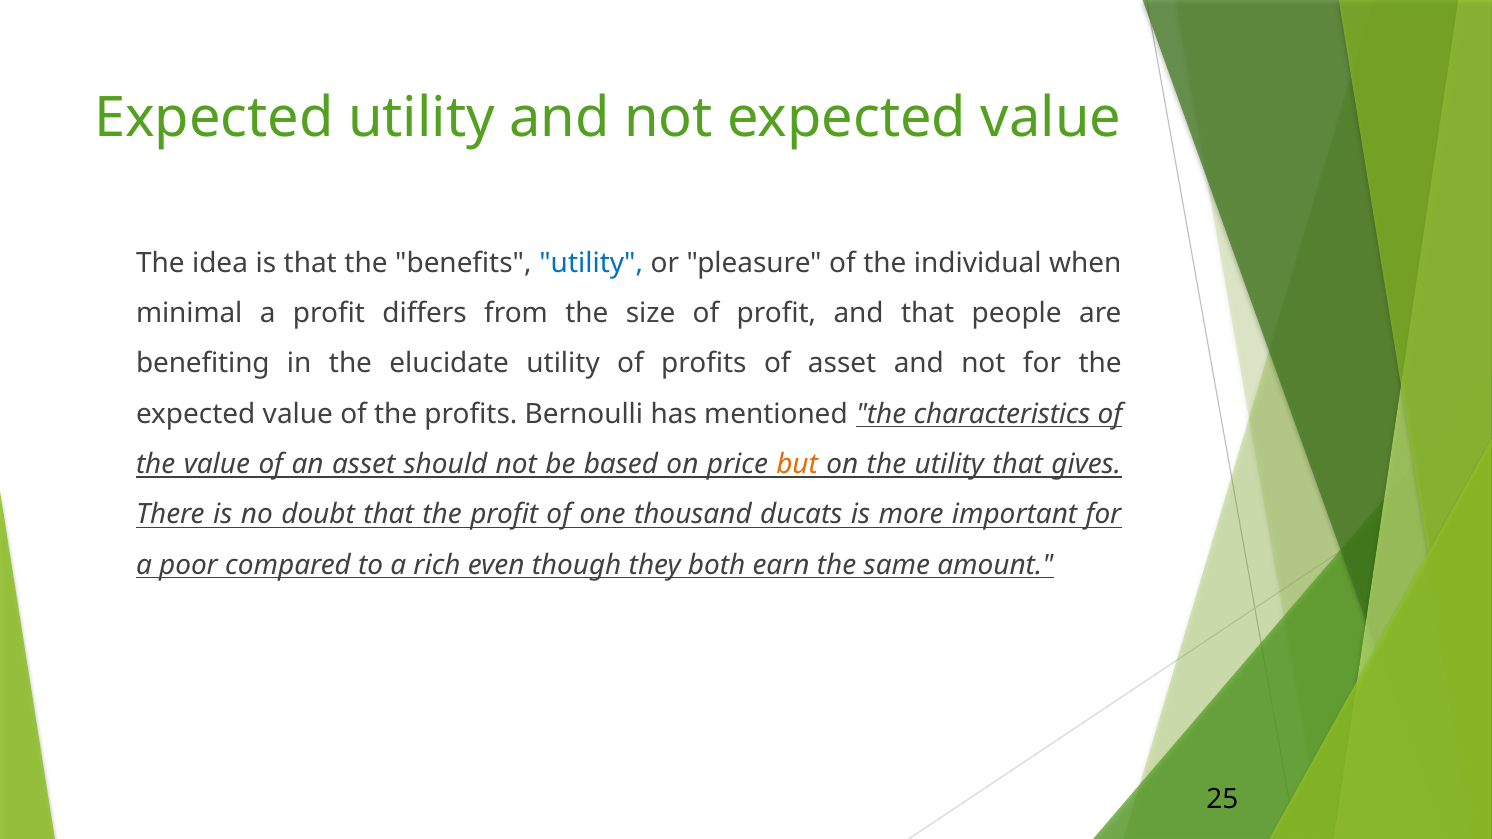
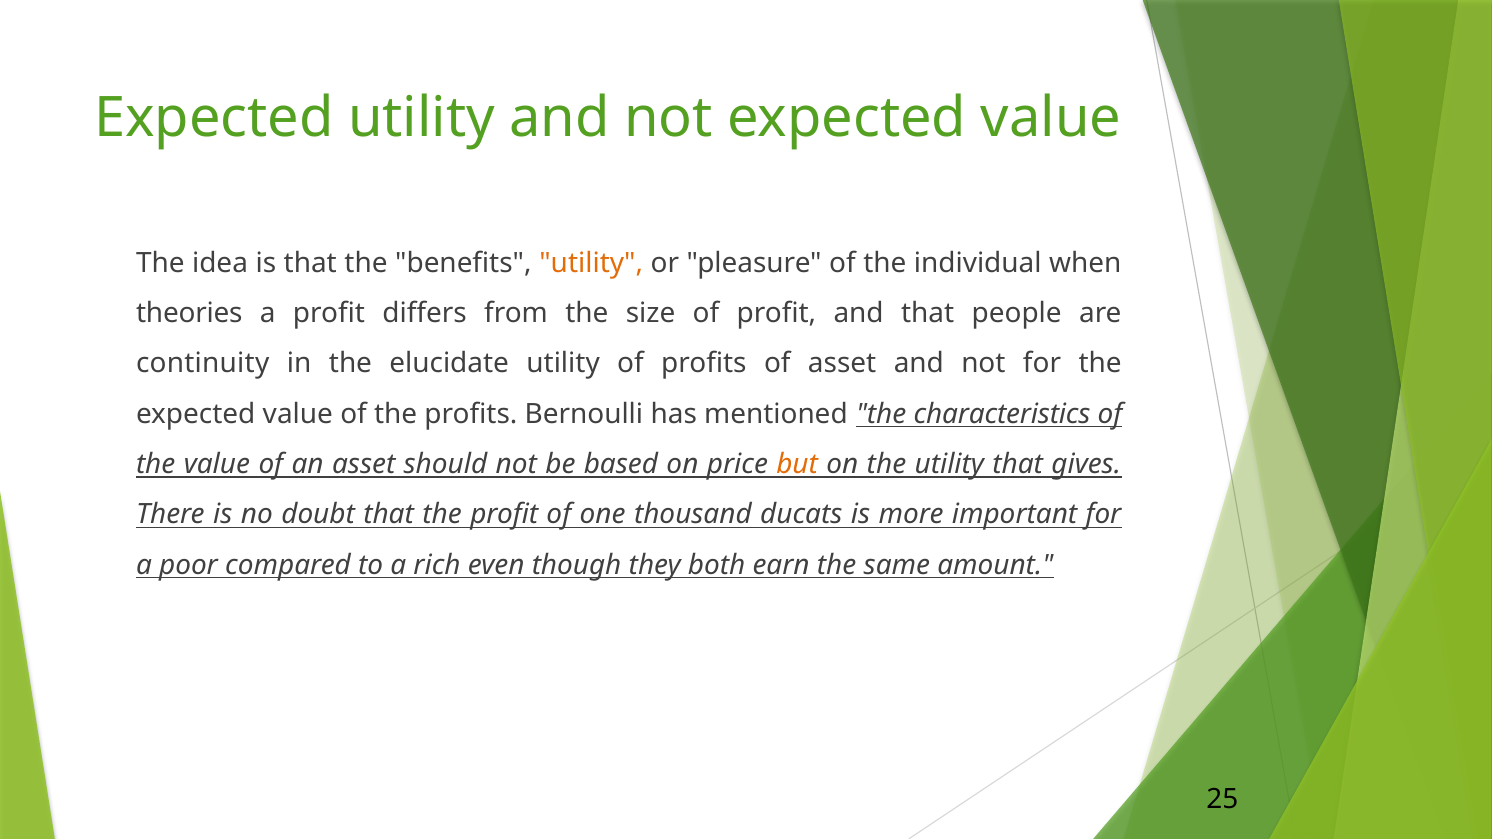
utility colour: blue -> orange (591, 263)
minimal: minimal -> theories (189, 313)
benefiting: benefiting -> continuity (203, 364)
